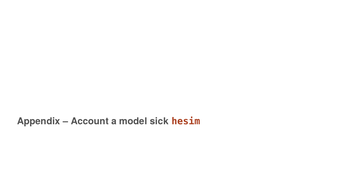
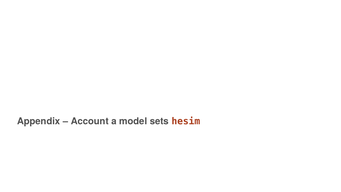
sick: sick -> sets (159, 121)
